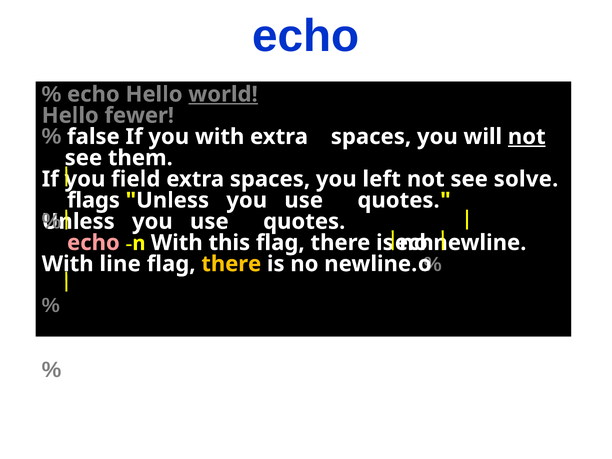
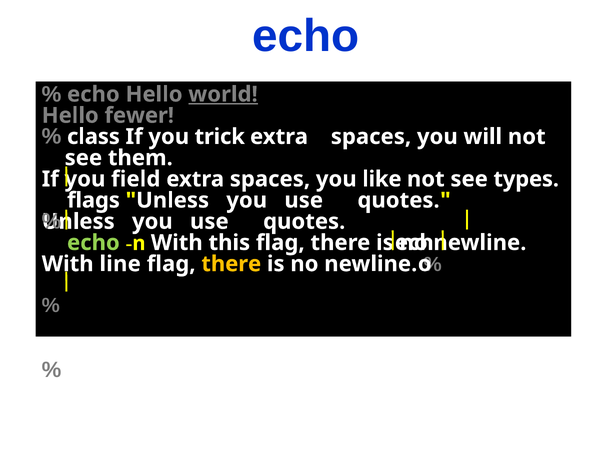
false: false -> class (93, 137)
you with: with -> trick (220, 137)
not underline: present -> none (527, 137)
left: left -> like (382, 179)
solve: solve -> types (526, 179)
echo colour: pink -> light green (93, 243)
